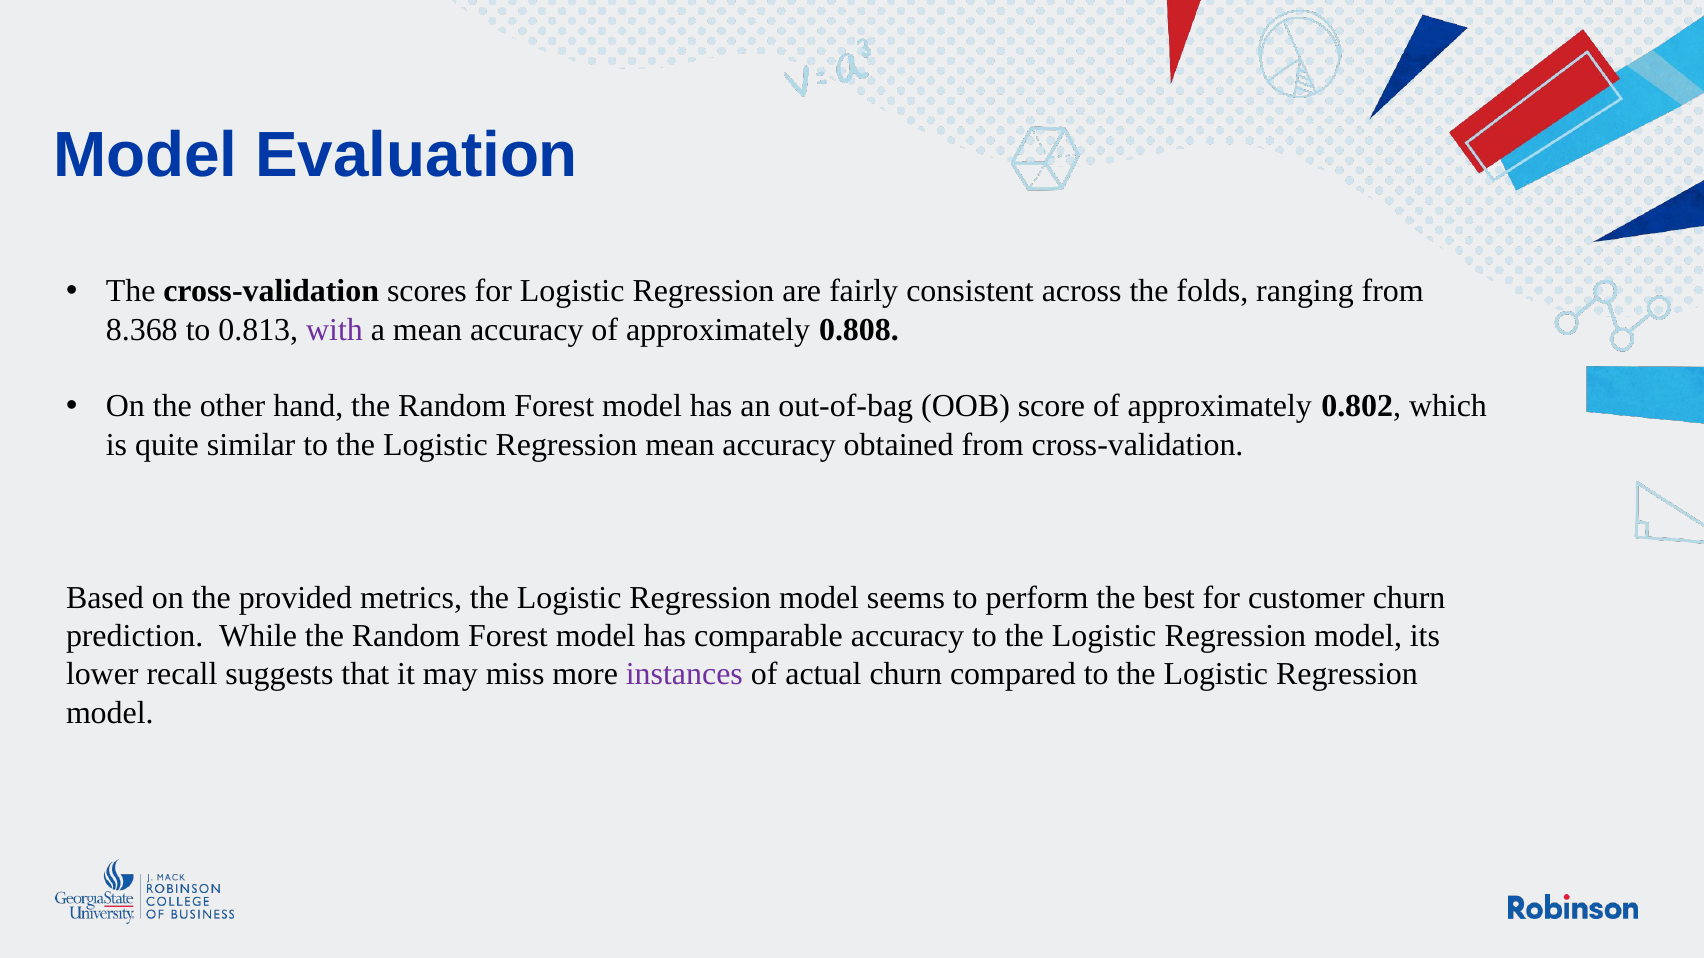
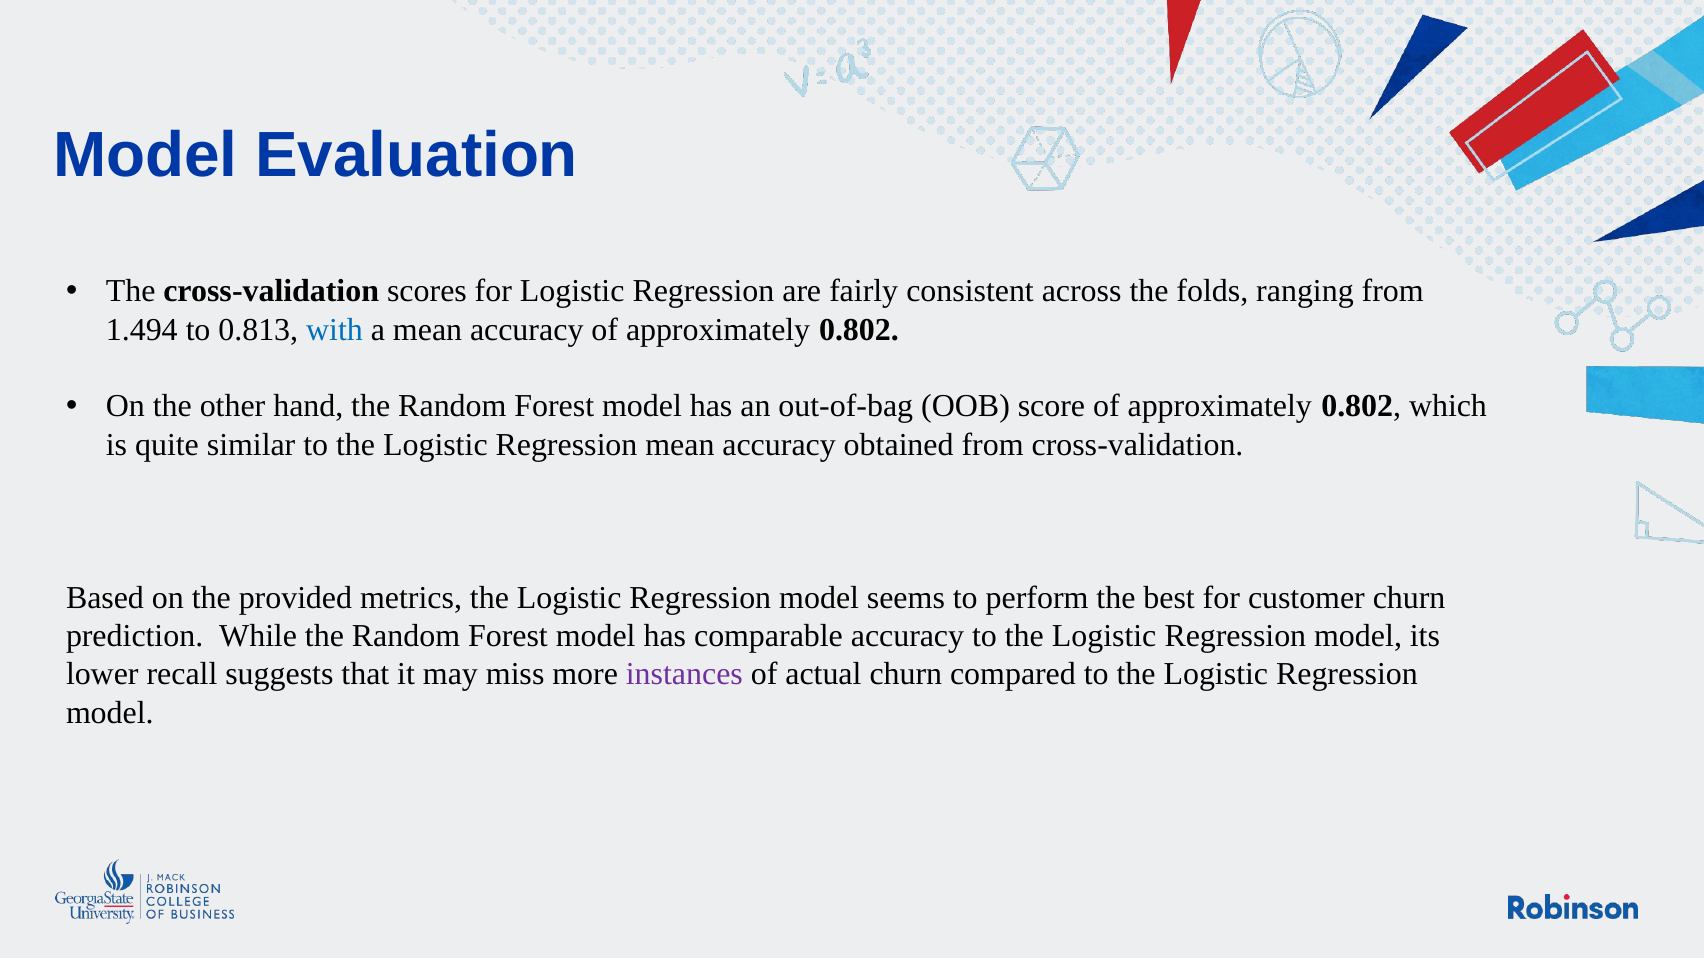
8.368: 8.368 -> 1.494 (142, 330)
with colour: purple -> blue (335, 330)
accuracy of approximately 0.808: 0.808 -> 0.802 (859, 330)
